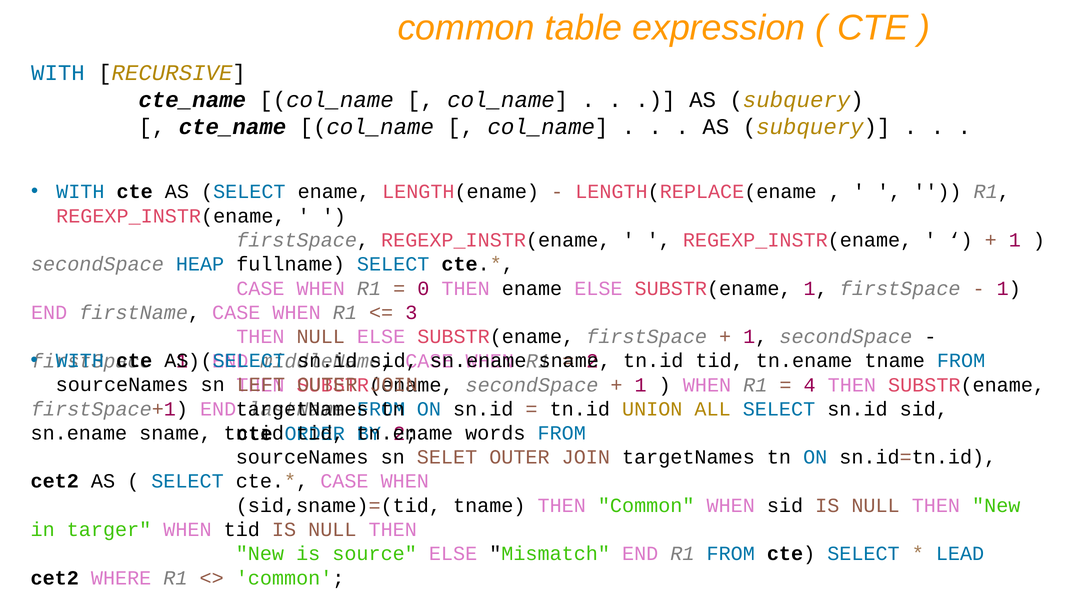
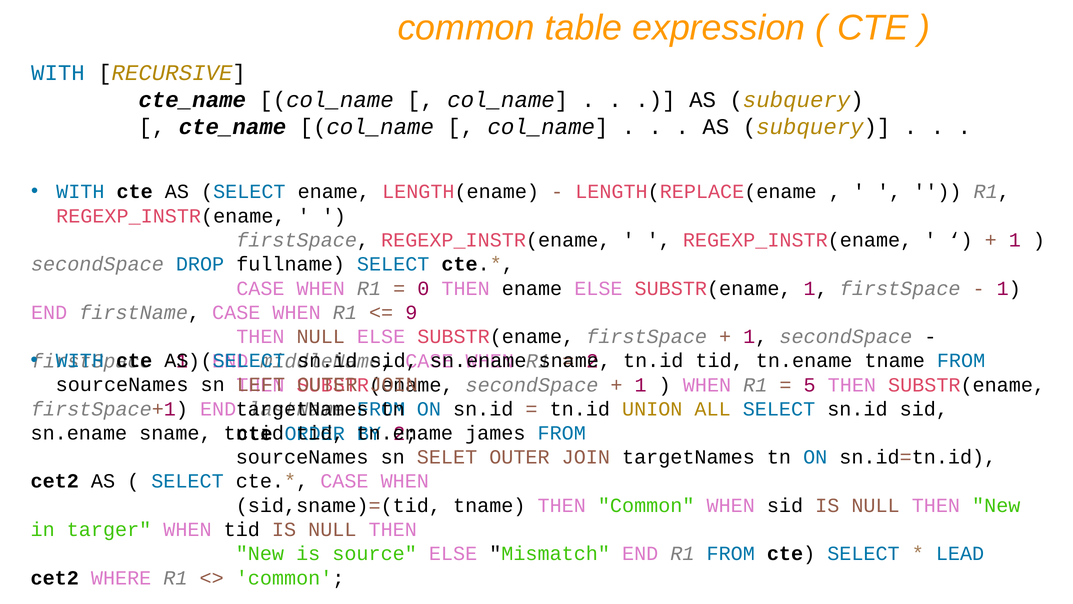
HEAP: HEAP -> DROP (200, 264)
3: 3 -> 9 (411, 312)
4: 4 -> 5 (810, 385)
words: words -> james (495, 433)
